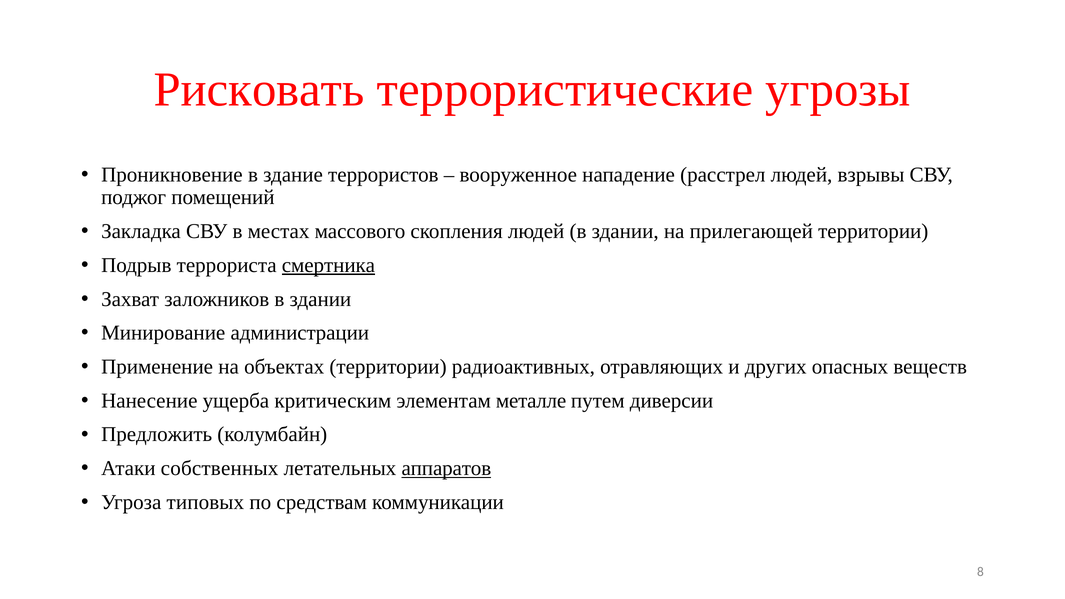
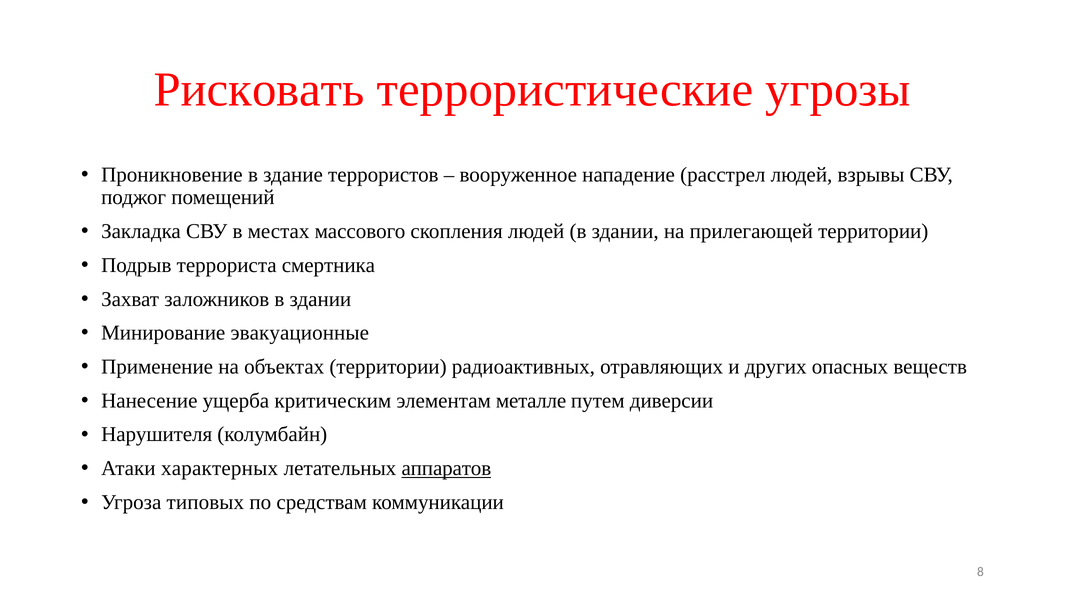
смертника underline: present -> none (328, 265)
администрации: администрации -> эвакуационные (300, 333)
Предложить: Предложить -> Нарушителя (157, 435)
собственных: собственных -> характерных (220, 468)
